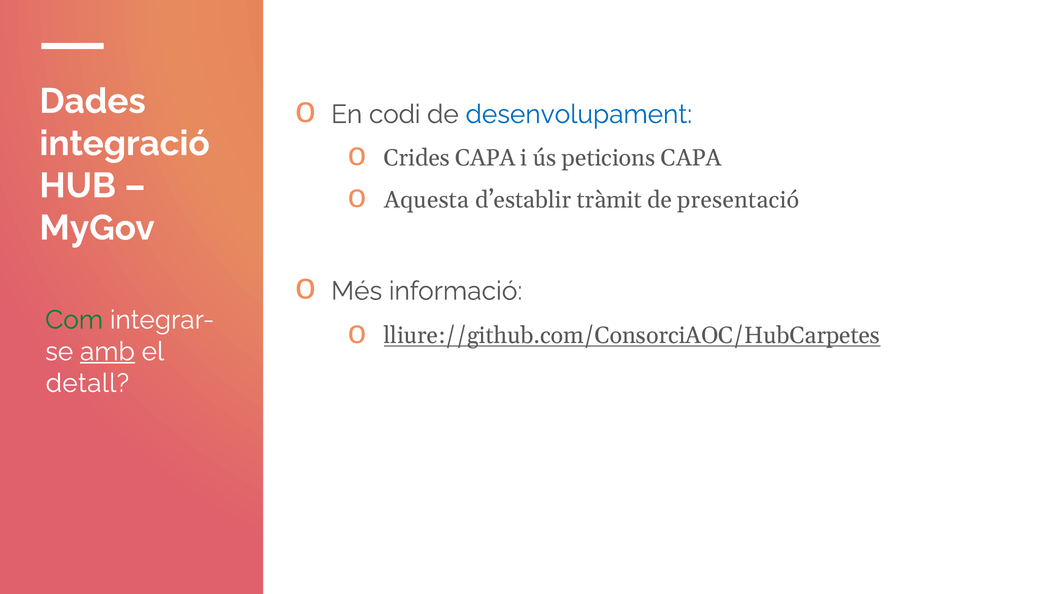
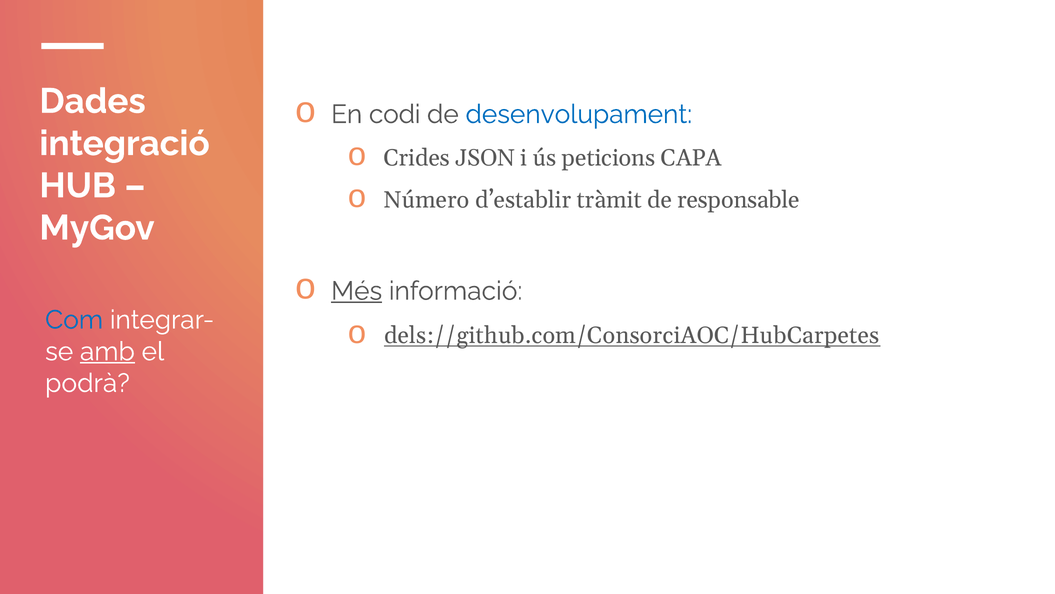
Crides CAPA: CAPA -> JSON (485, 158)
Aquesta: Aquesta -> Número (427, 200)
presentació: presentació -> responsable (739, 200)
Més underline: none -> present (357, 291)
Com colour: green -> blue (74, 320)
lliure://github.com/ConsorciAOC/HubCarpetes: lliure://github.com/ConsorciAOC/HubCarpetes -> dels://github.com/ConsorciAOC/HubCarpetes (632, 335)
detall: detall -> podrà (87, 383)
